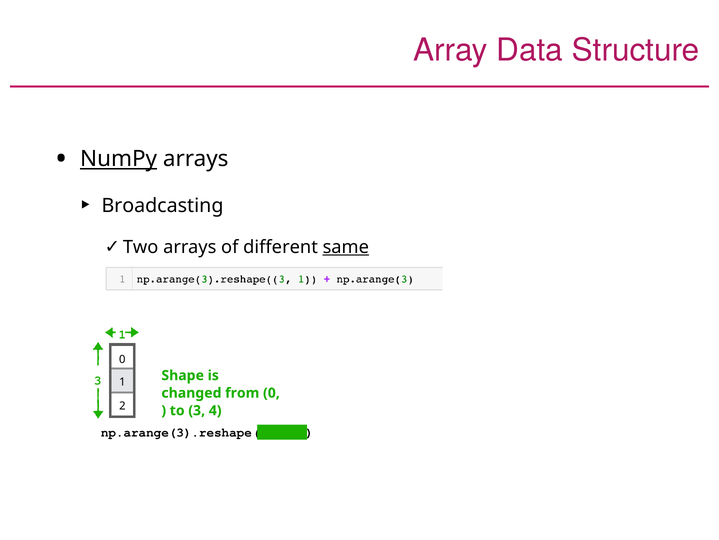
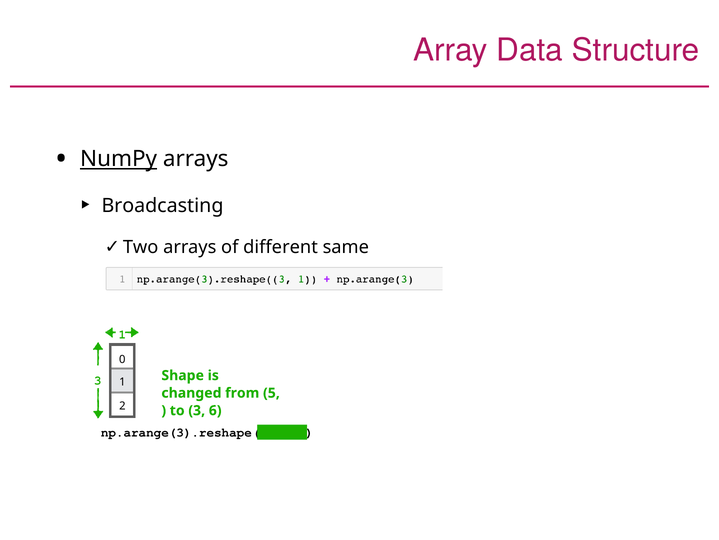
same underline: present -> none (346, 247)
from 0: 0 -> 5 (271, 393)
4: 4 -> 6 (215, 410)
